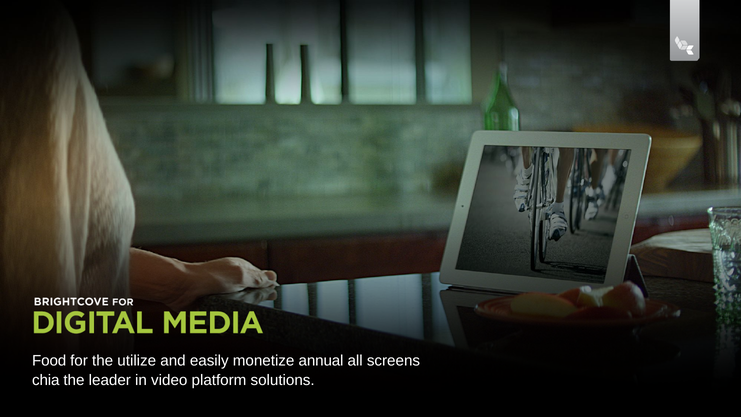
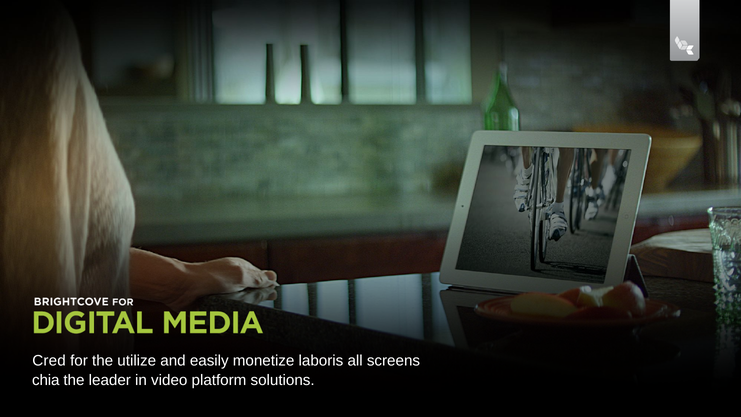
Food: Food -> Cred (49, 361)
annual: annual -> laboris (321, 361)
